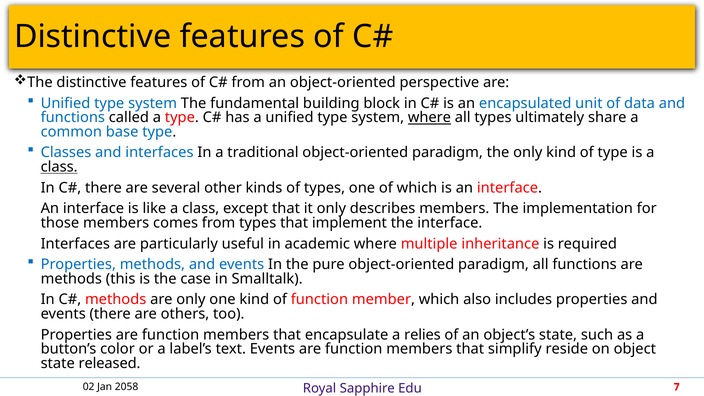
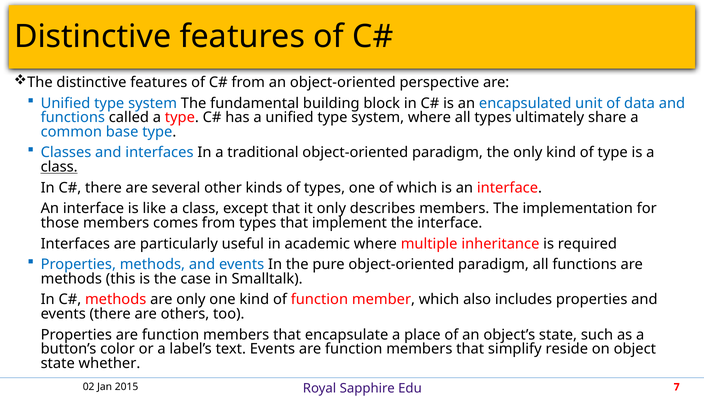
where underline: present -> none (429, 118)
relies: relies -> place (422, 335)
released: released -> whether (109, 363)
2058: 2058 -> 2015 (127, 387)
